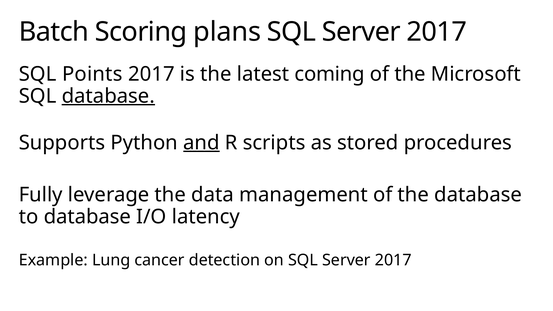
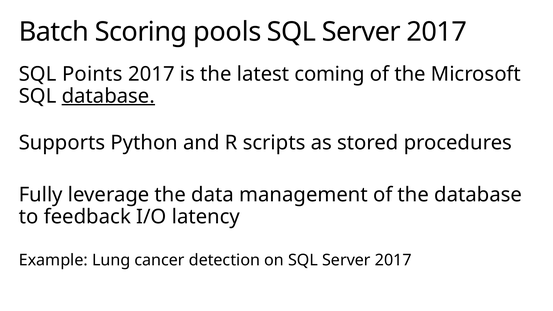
plans: plans -> pools (227, 32)
and underline: present -> none (201, 143)
to database: database -> feedback (87, 217)
